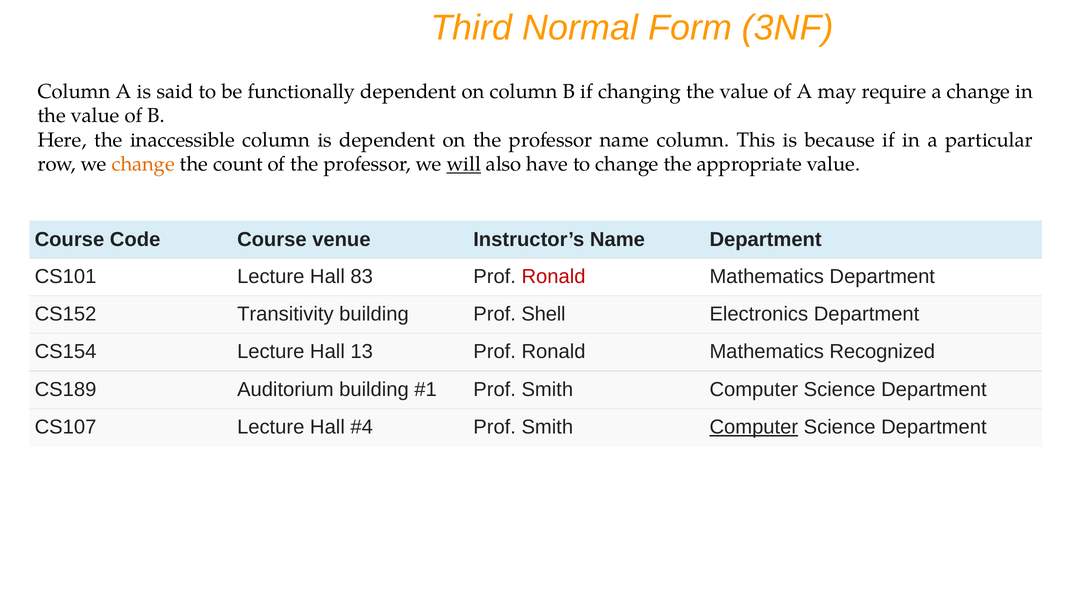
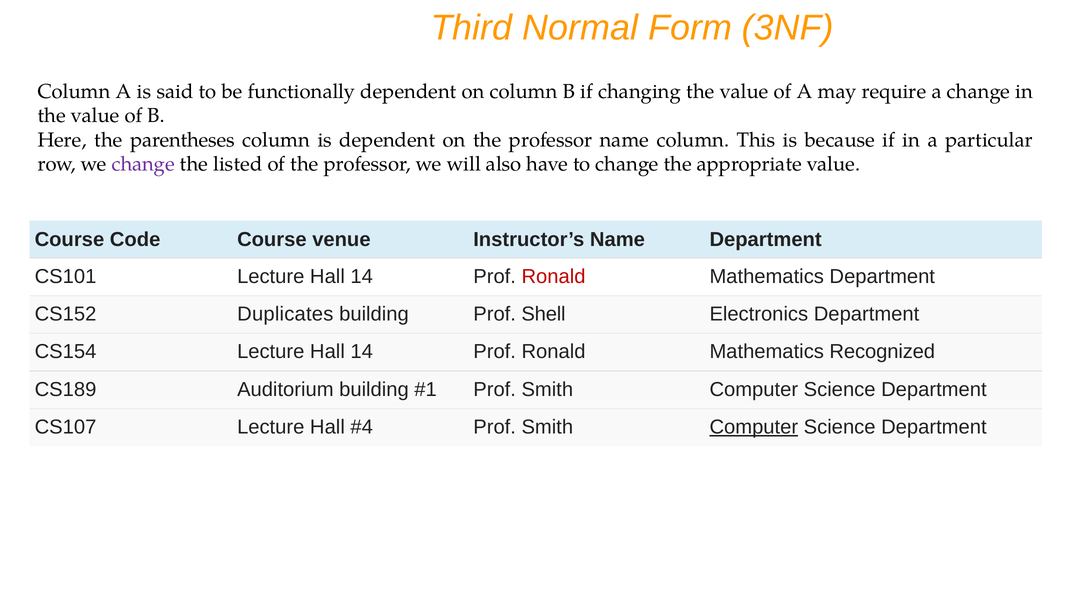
inaccessible: inaccessible -> parentheses (182, 140)
change colour: orange -> purple (143, 164)
count: count -> listed (238, 164)
will underline: present -> none (464, 164)
CS101 Lecture Hall 83: 83 -> 14 (362, 277)
Transitivity: Transitivity -> Duplicates (285, 314)
CS154 Lecture Hall 13: 13 -> 14 (362, 352)
